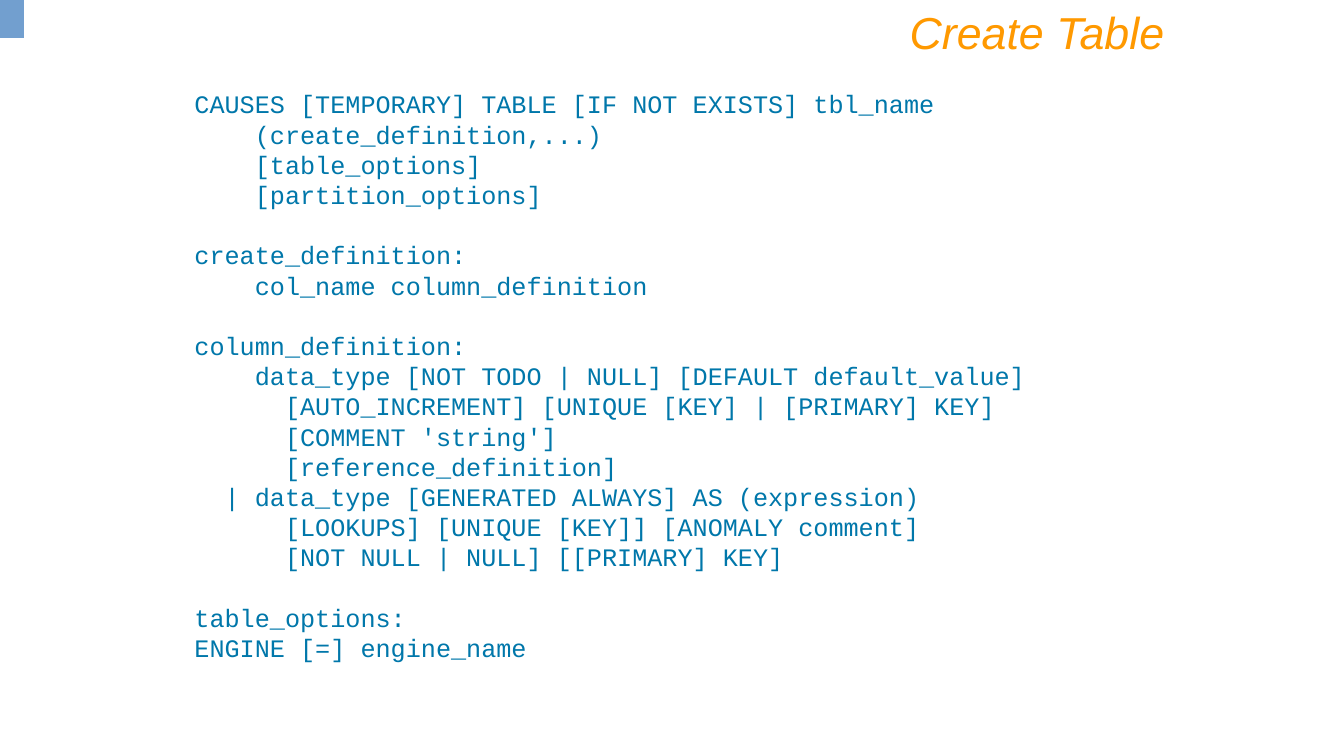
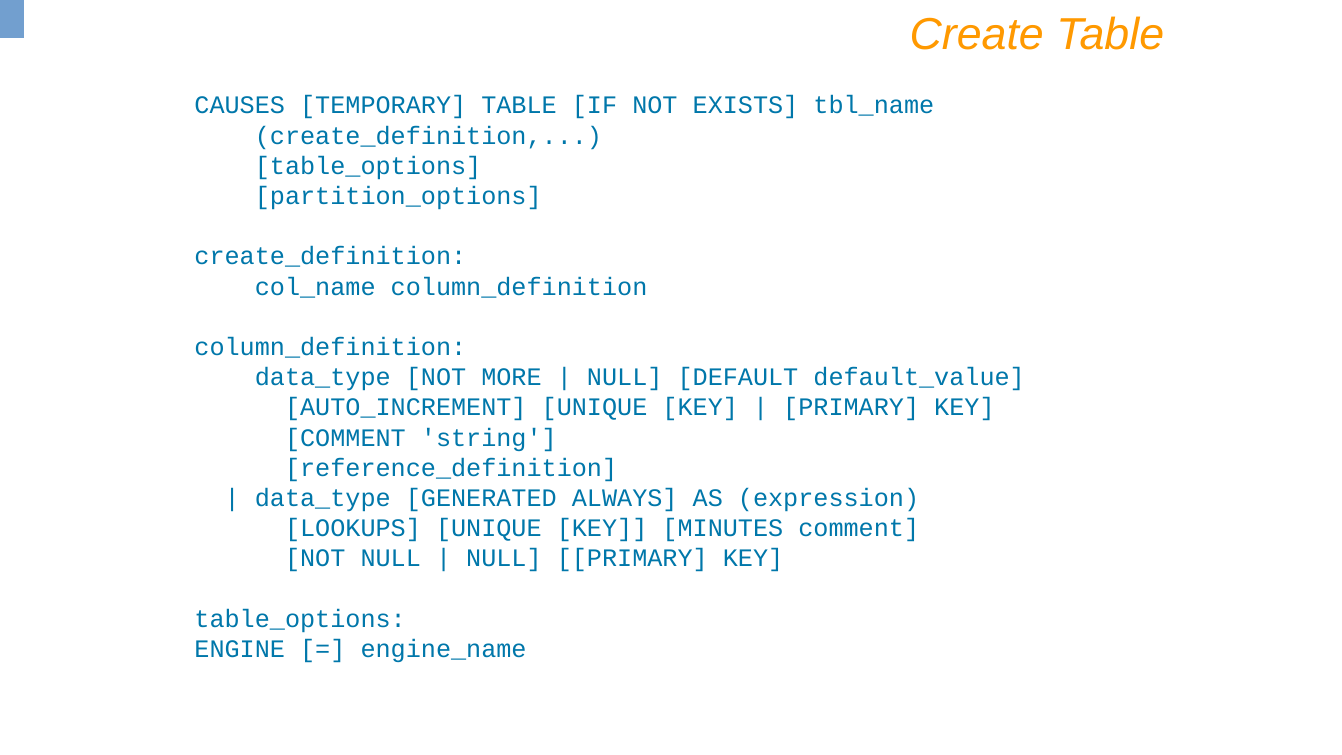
TODO: TODO -> MORE (511, 377)
ANOMALY: ANOMALY -> MINUTES (723, 528)
